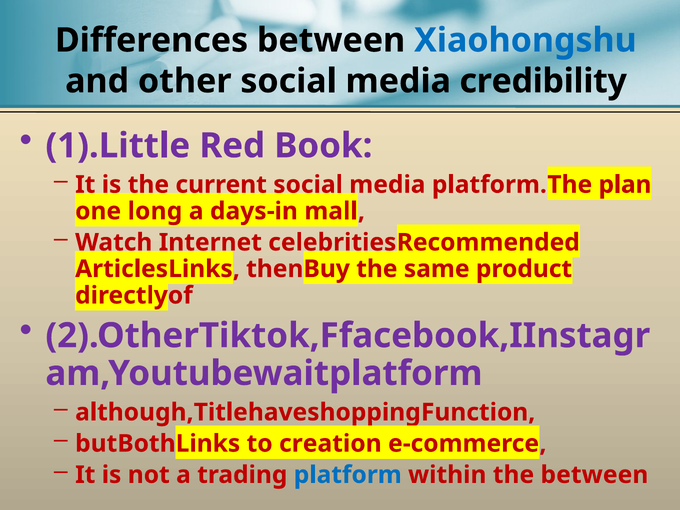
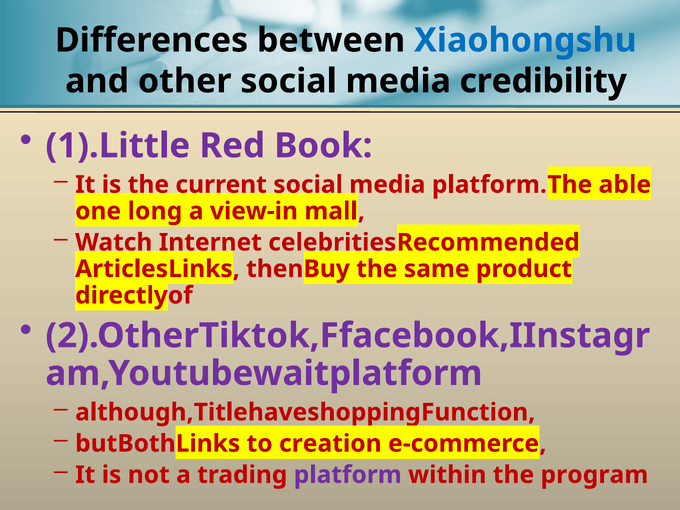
plan: plan -> able (625, 185)
days-in: days-in -> view-in (254, 211)
platform colour: blue -> purple (348, 475)
the between: between -> program (594, 475)
